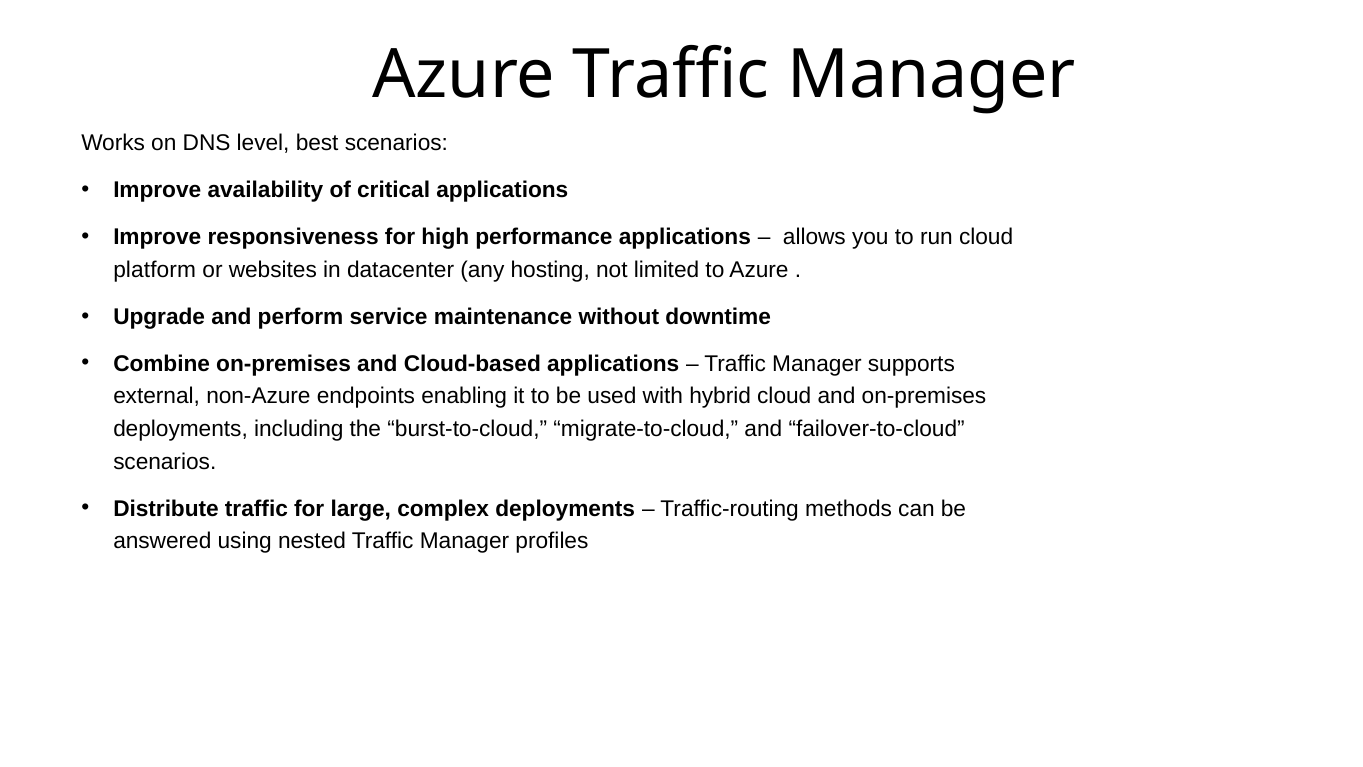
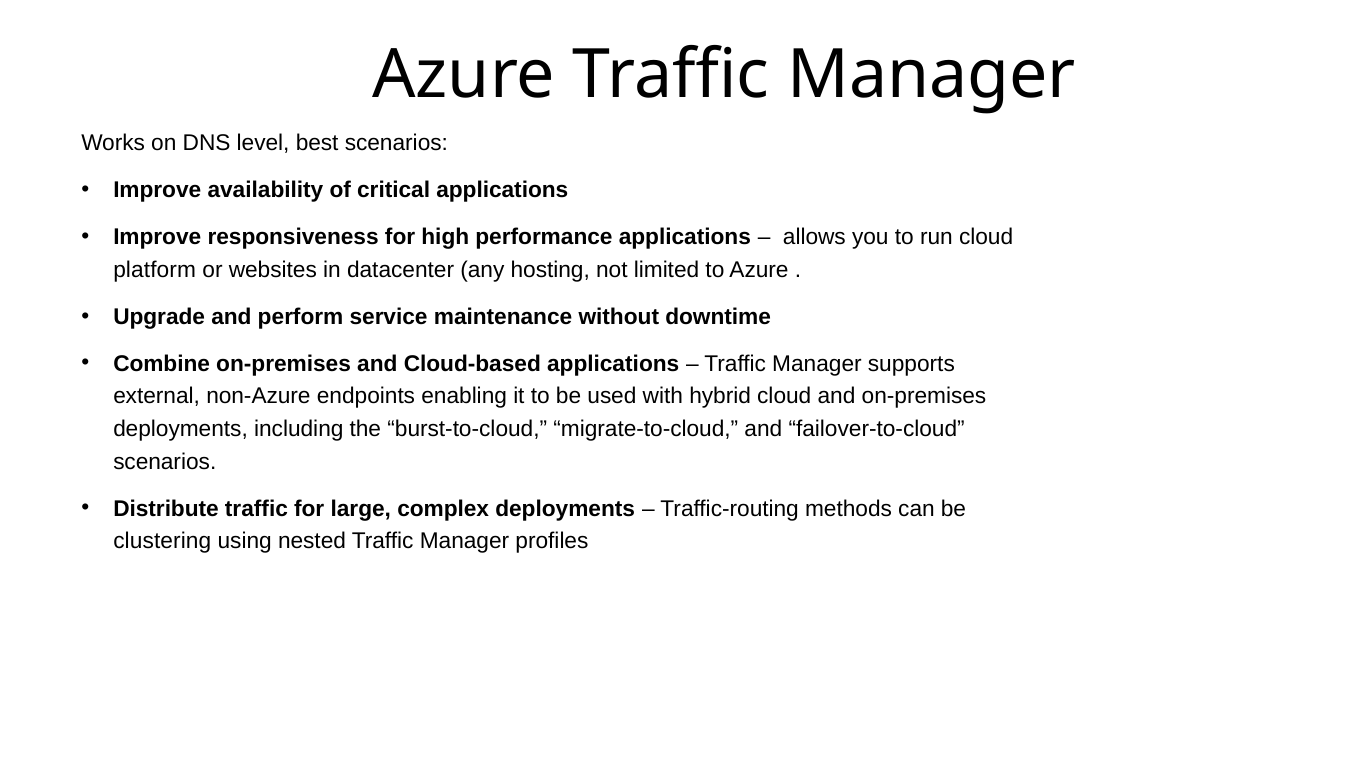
answered: answered -> clustering (162, 541)
